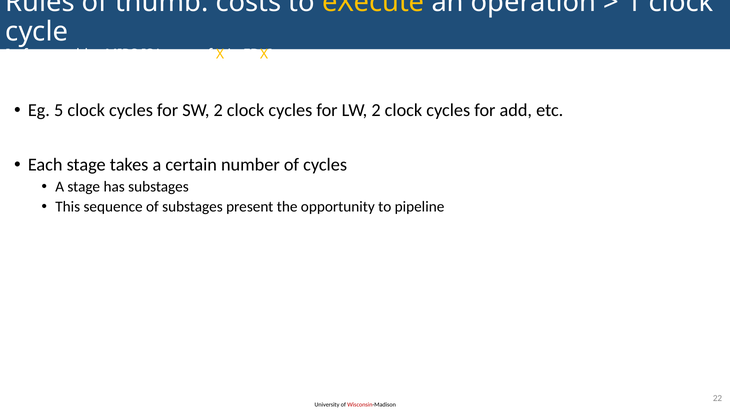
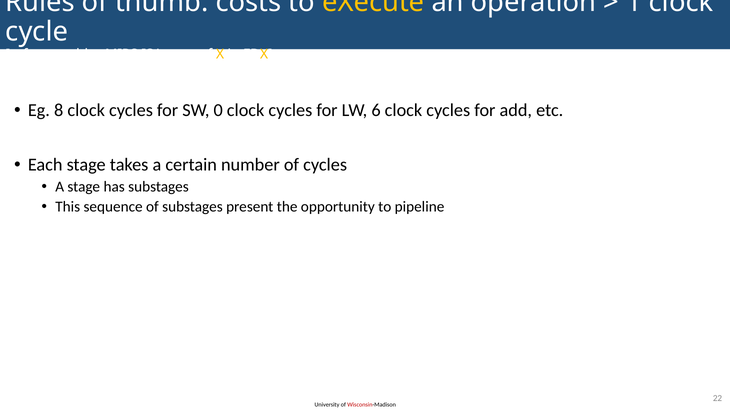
5: 5 -> 8 (59, 111)
SW 2: 2 -> 0 (218, 111)
LW 2: 2 -> 6 (376, 111)
